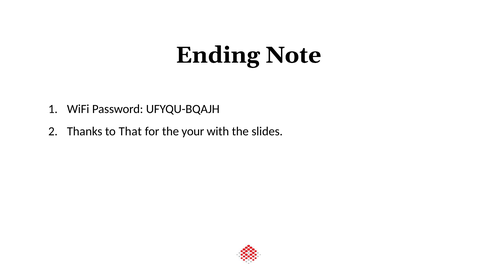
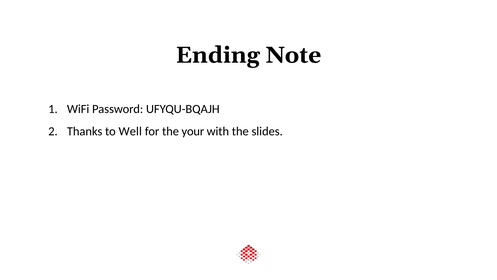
That: That -> Well (130, 131)
